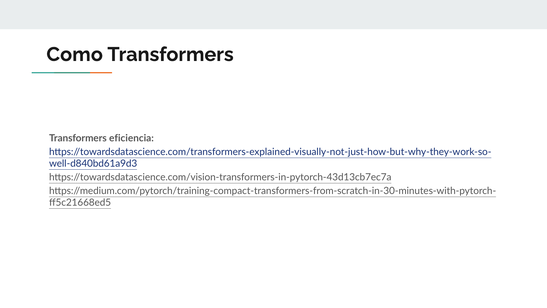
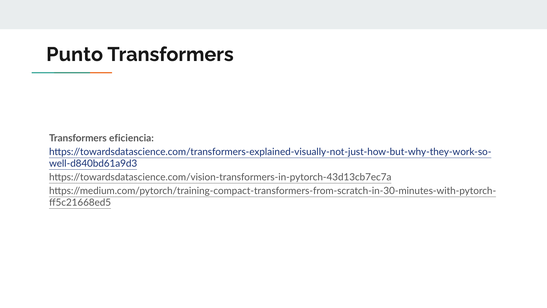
Como: Como -> Punto (75, 54)
